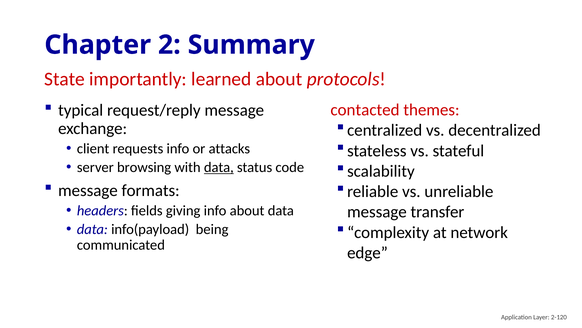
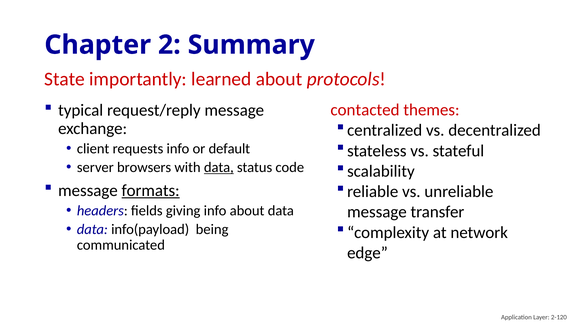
attacks: attacks -> default (229, 148)
browsing: browsing -> browsers (144, 167)
formats underline: none -> present (151, 190)
